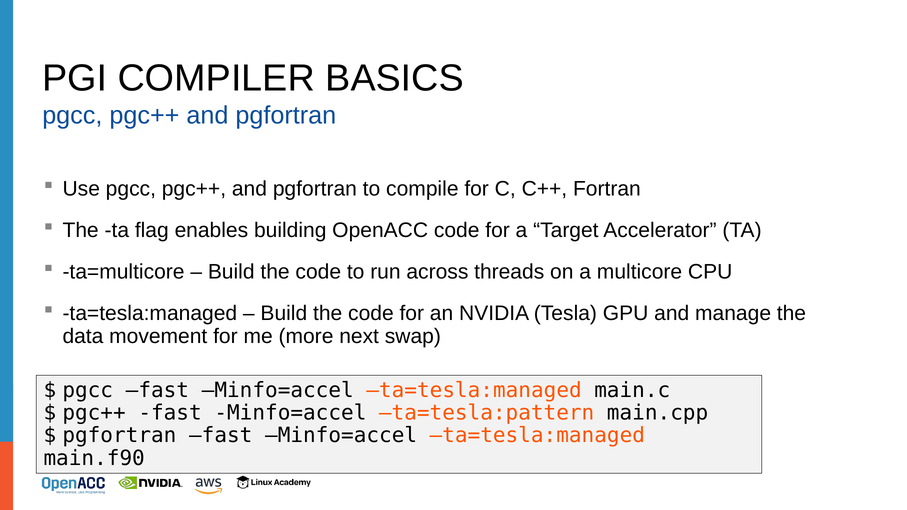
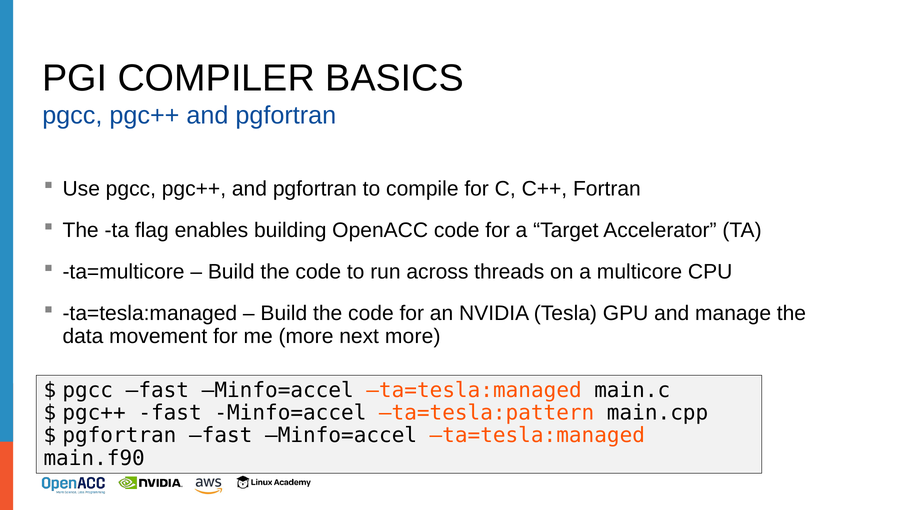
next swap: swap -> more (413, 336)
